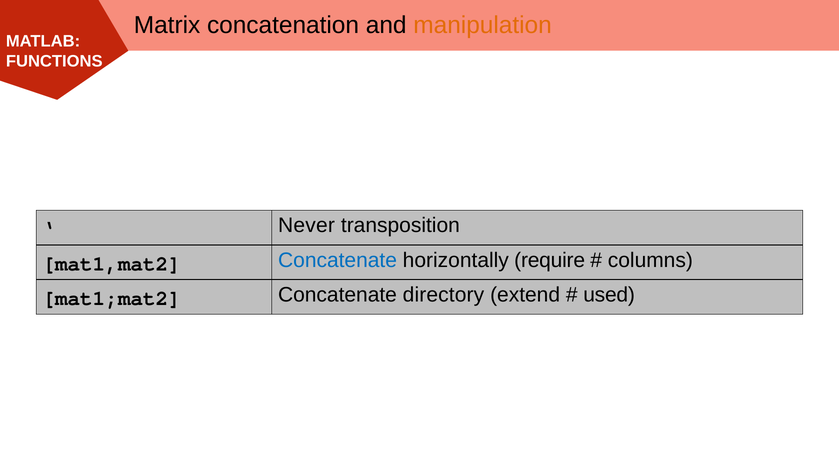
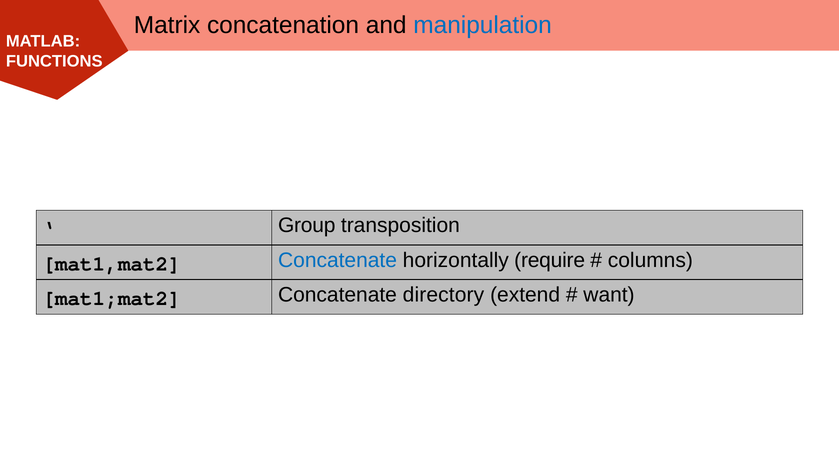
manipulation colour: orange -> blue (483, 25)
Never: Never -> Group (307, 225)
used: used -> want (609, 295)
